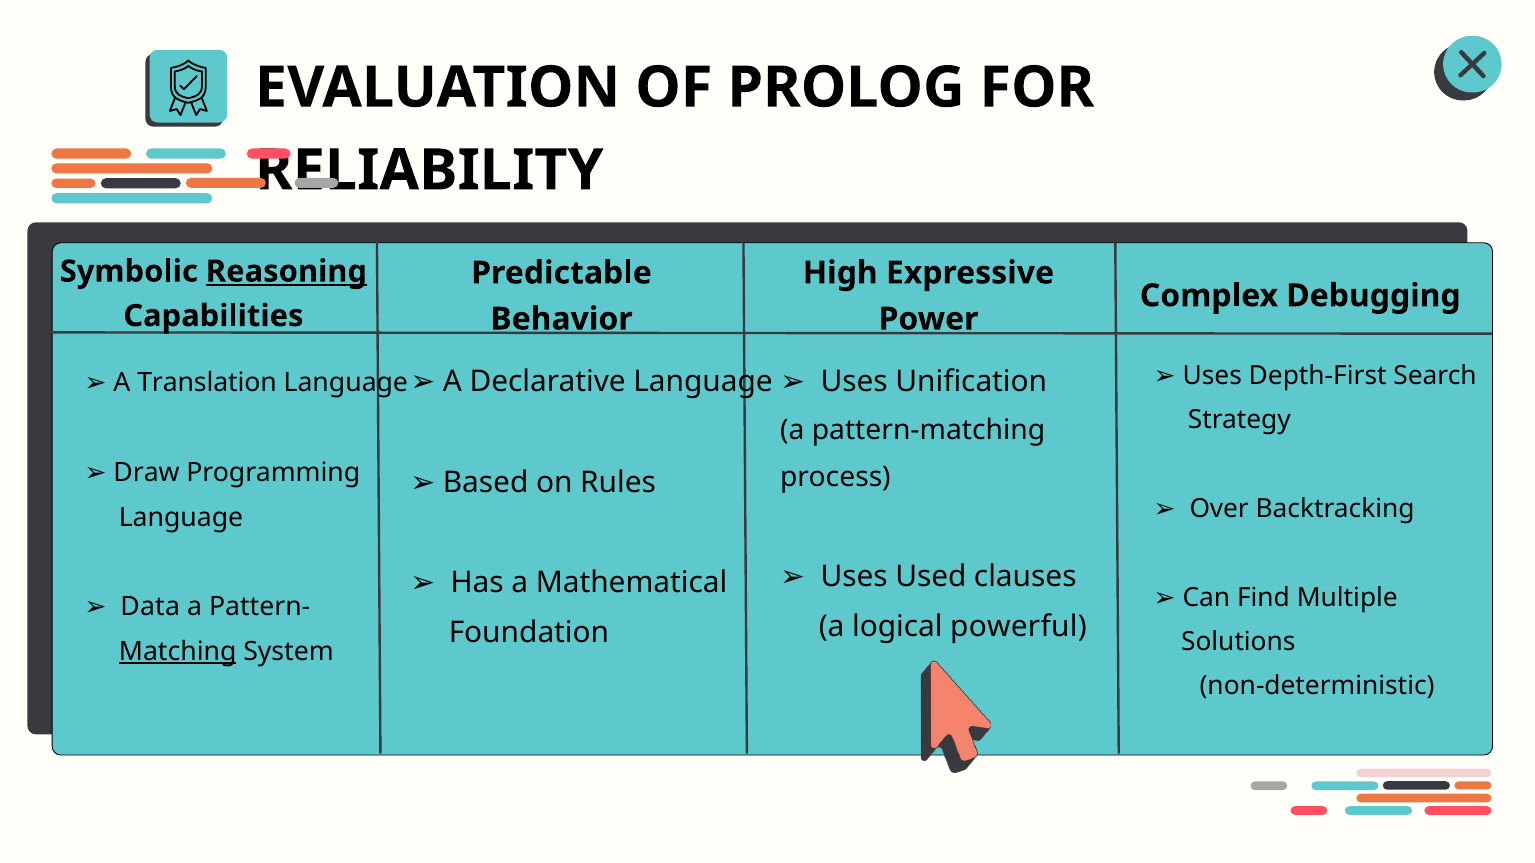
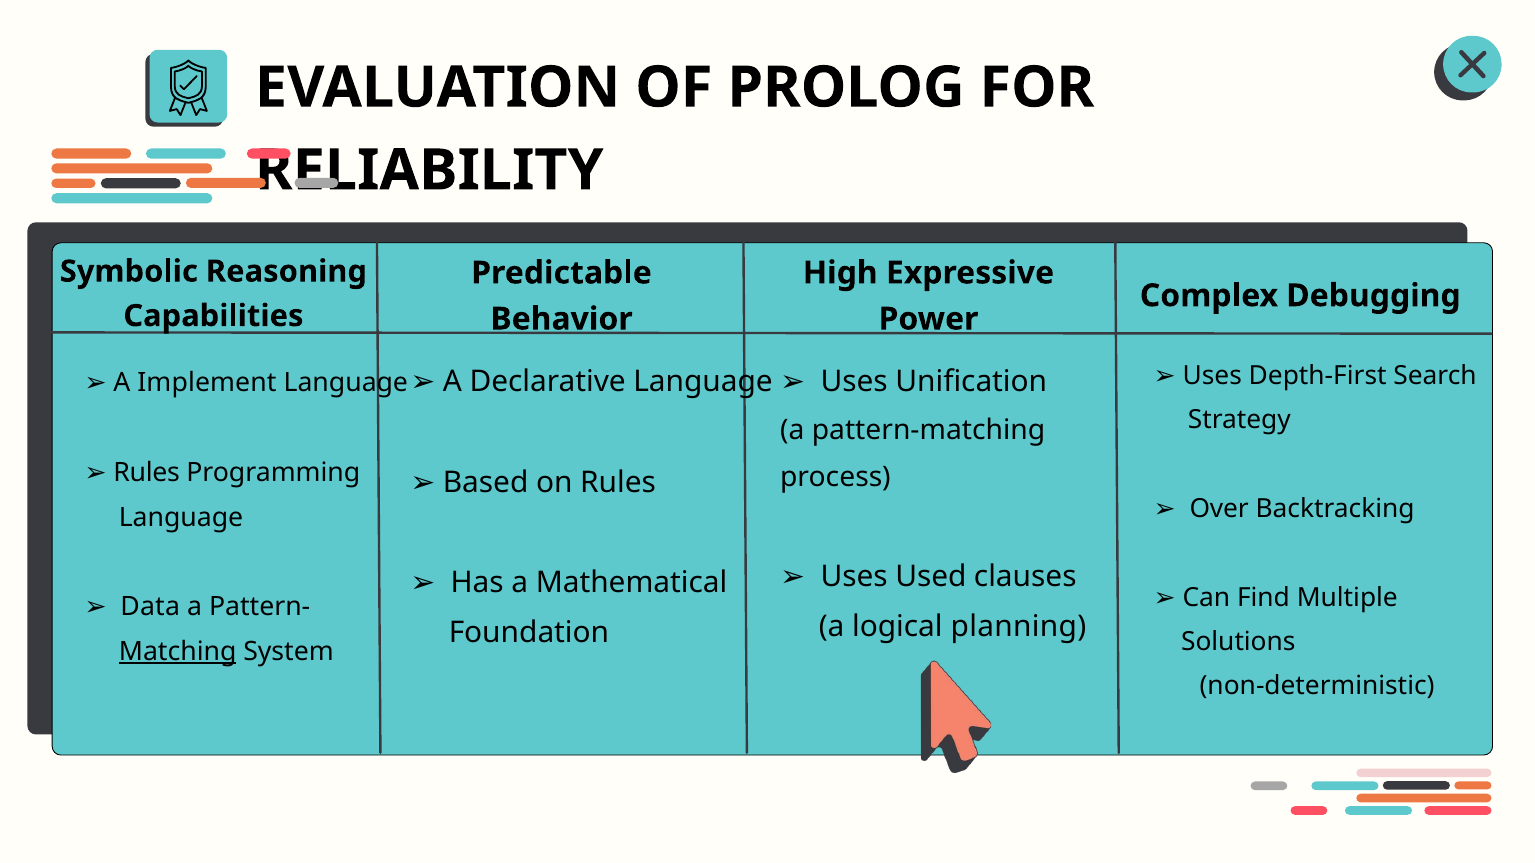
Reasoning underline: present -> none (286, 272)
Translation: Translation -> Implement (207, 383)
Draw: Draw -> Rules (147, 473)
powerful: powerful -> planning (1018, 627)
